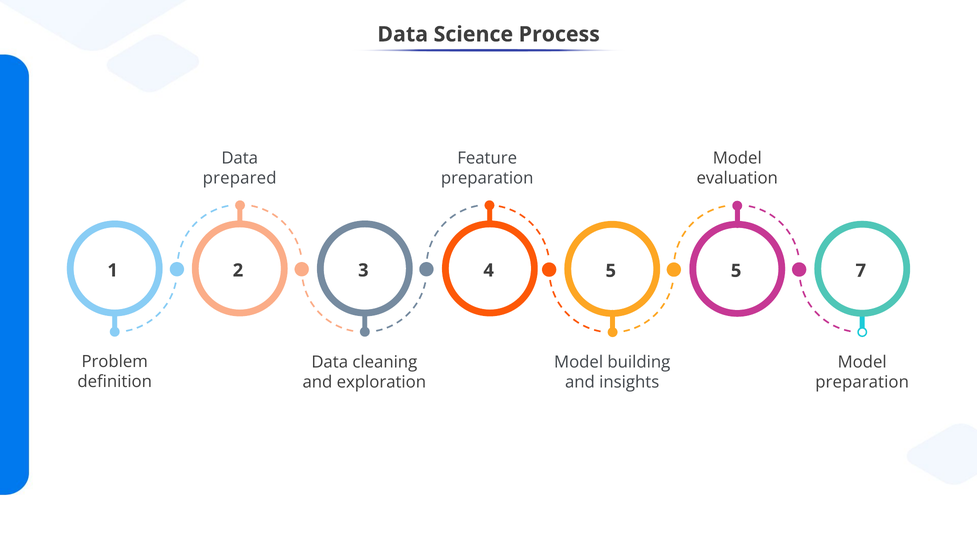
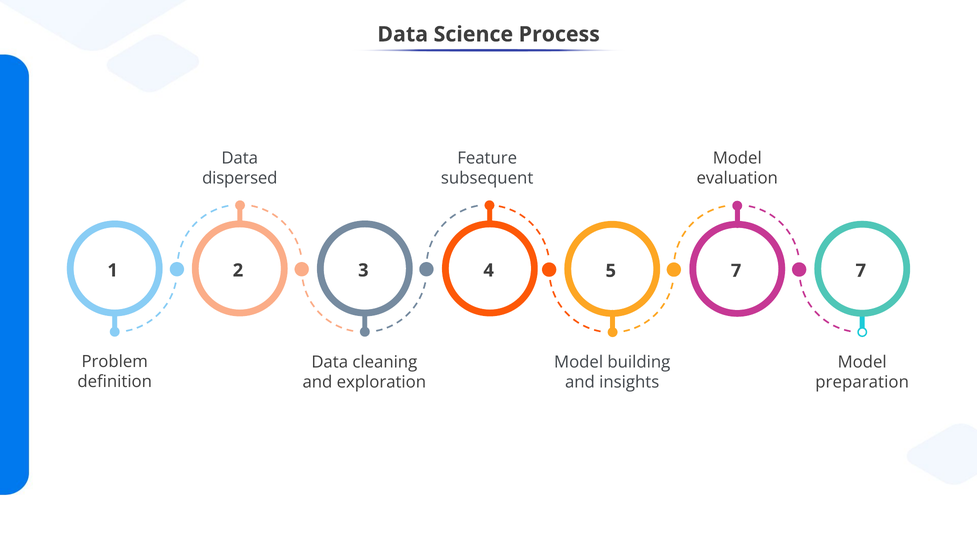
prepared: prepared -> dispersed (240, 178)
preparation: preparation -> subsequent (487, 178)
5 5: 5 -> 7 (736, 271)
